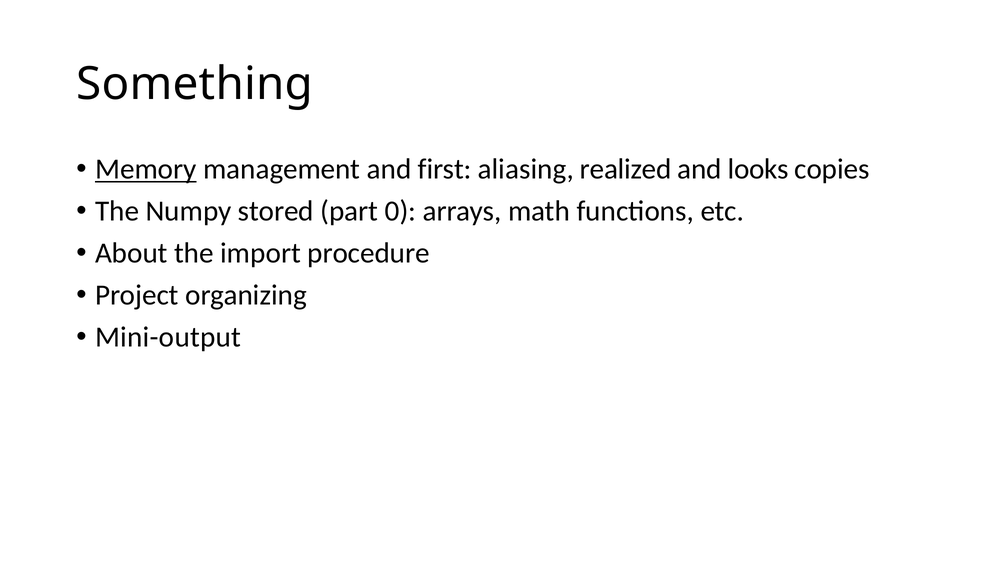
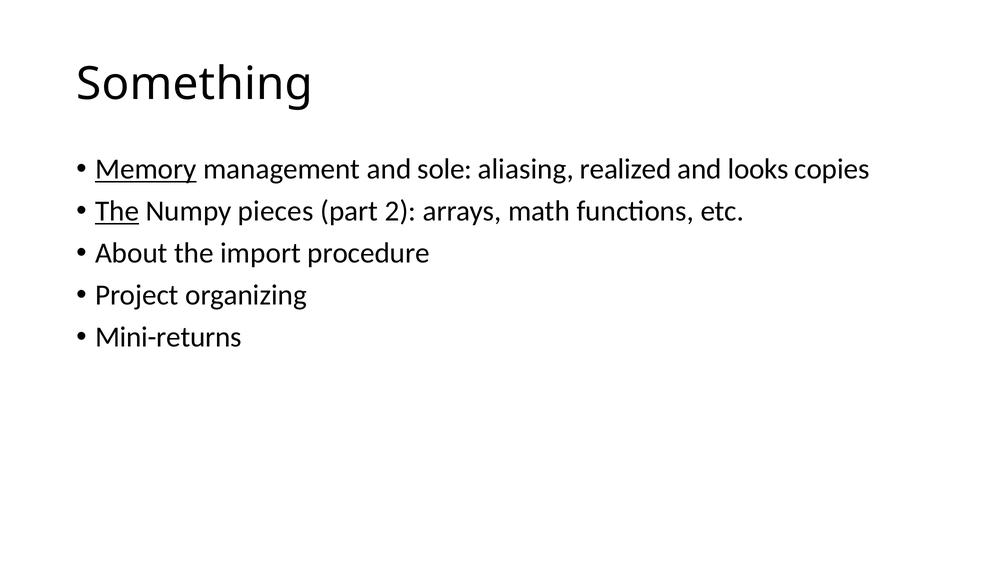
first: first -> sole (445, 169)
The underline: none -> present (117, 211)
stored: stored -> pieces (276, 211)
0: 0 -> 2 (400, 211)
Mini-output: Mini-output -> Mini-returns (168, 337)
